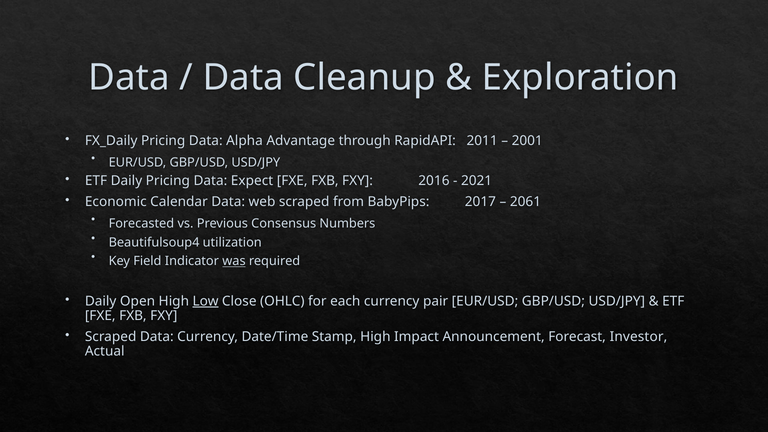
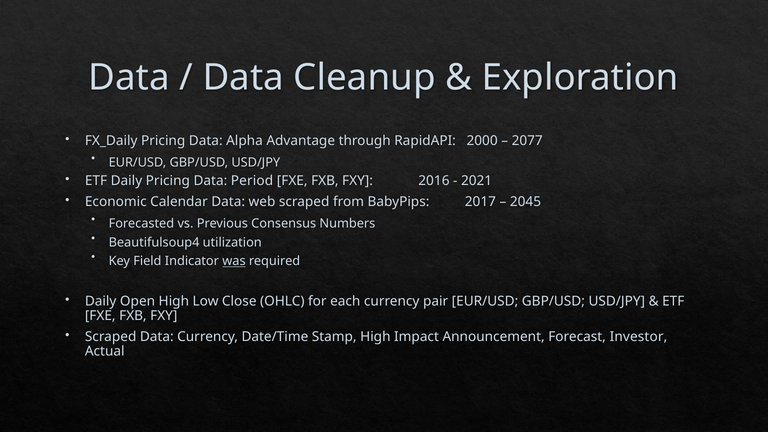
2011: 2011 -> 2000 (482, 141)
2001: 2001 -> 2077 (527, 141)
Expect: Expect -> Period (252, 181)
2061: 2061 -> 2045 (525, 202)
Low underline: present -> none (206, 301)
